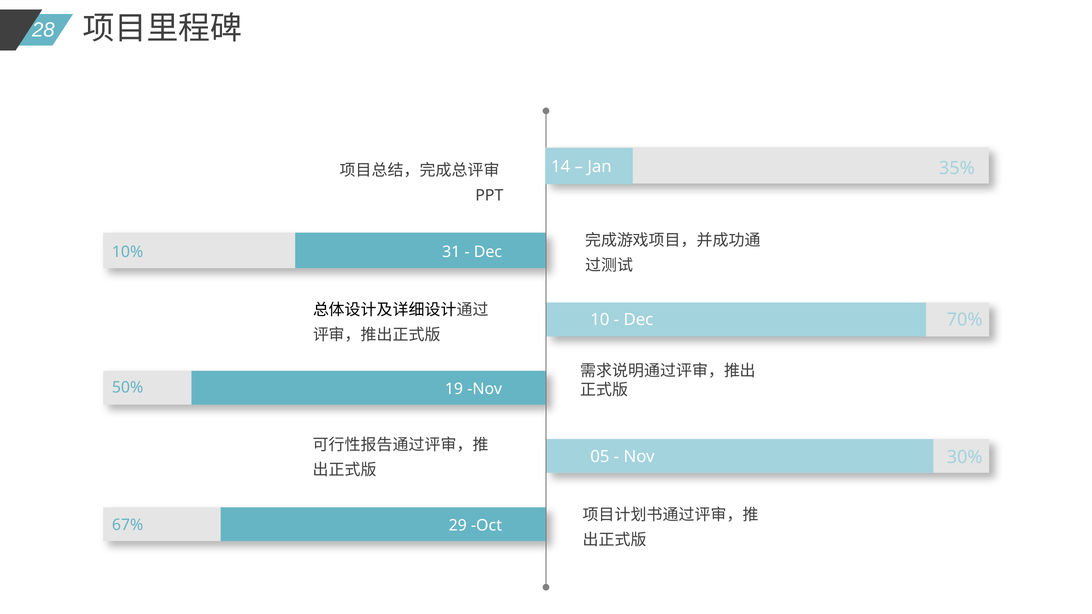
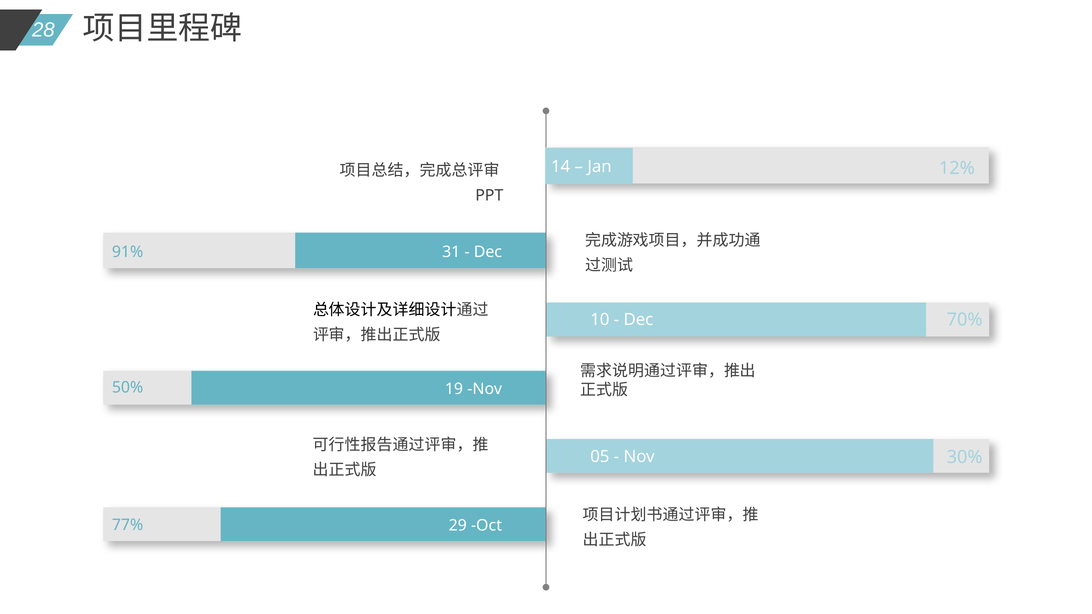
35%: 35% -> 12% (957, 168)
10%: 10% -> 91% (128, 252)
67%: 67% -> 77% (128, 525)
